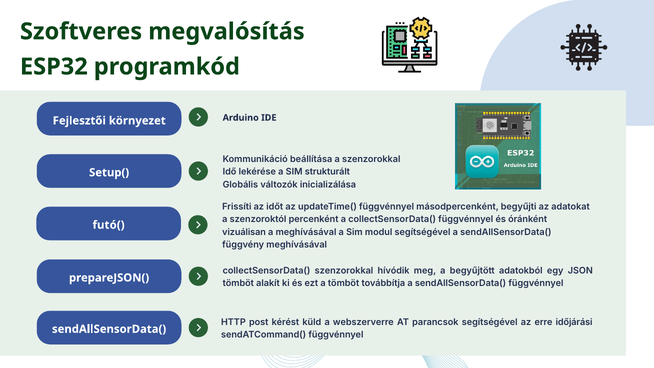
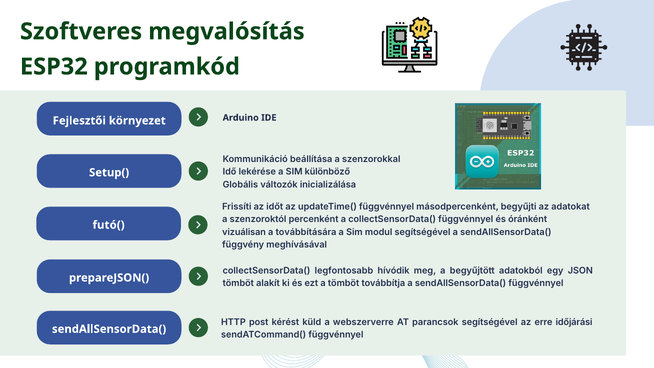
strukturált: strukturált -> különböző (327, 172)
a meghívásával: meghívásával -> továbbítására (306, 232)
collectSensorData( szenzorokkal: szenzorokkal -> legfontosabb (344, 271)
